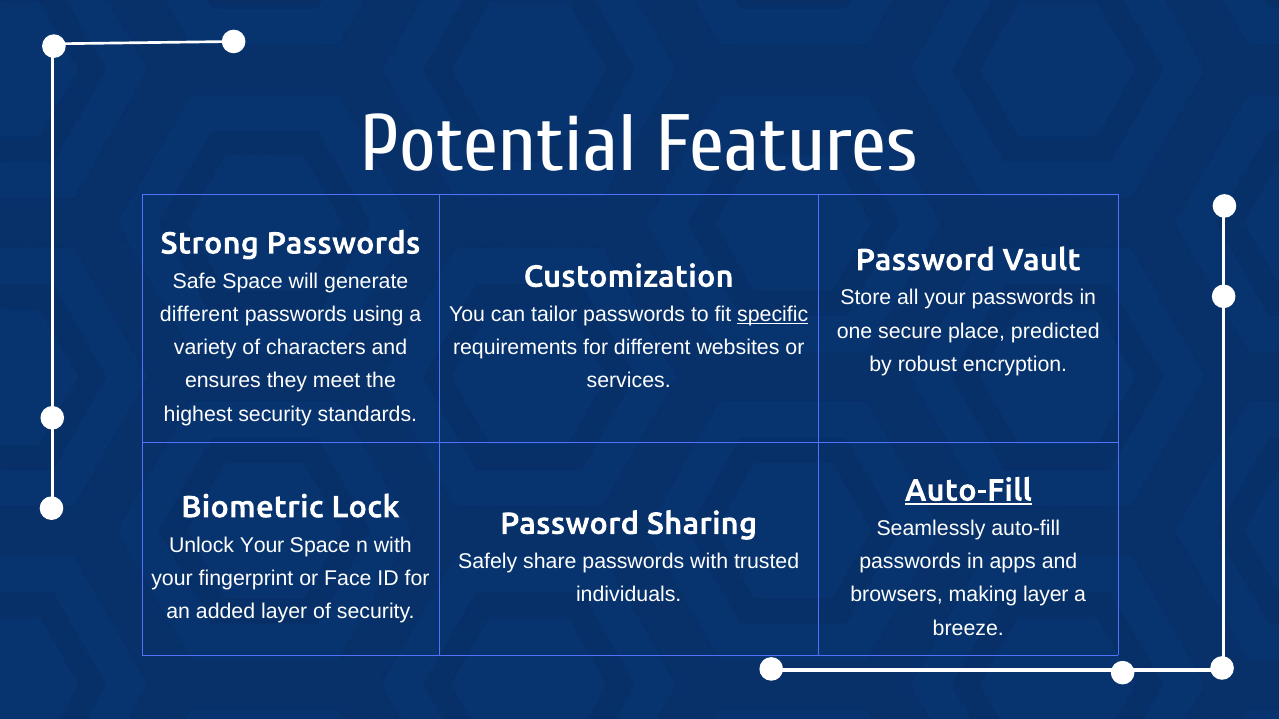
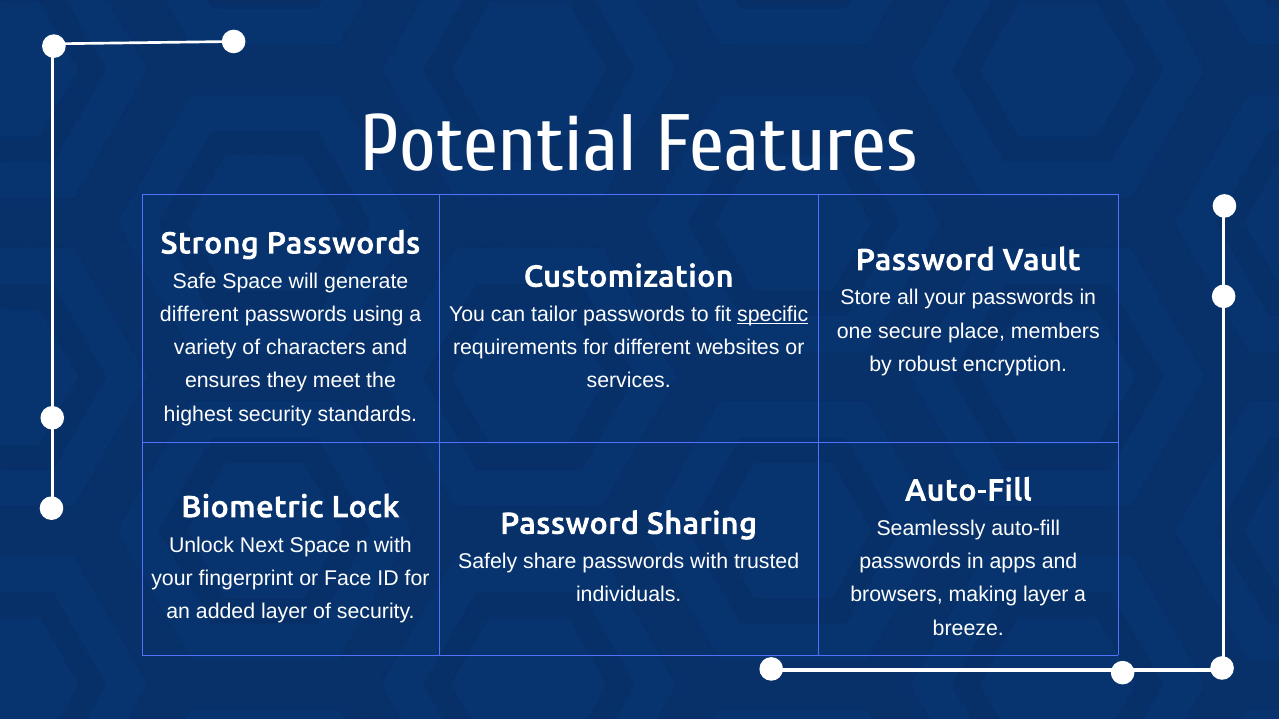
predicted: predicted -> members (1055, 331)
Auto-Fill underline: present -> none (968, 491)
Unlock Your: Your -> Next (262, 545)
